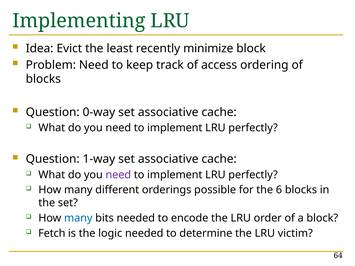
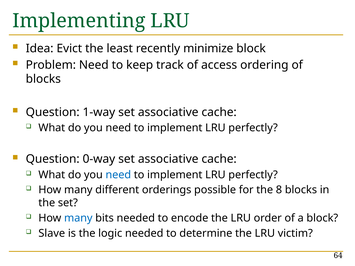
0-way: 0-way -> 1-way (99, 112)
1-way: 1-way -> 0-way (99, 159)
need colour: purple -> blue (118, 175)
6: 6 -> 8 (279, 190)
Fetch: Fetch -> Slave (52, 233)
